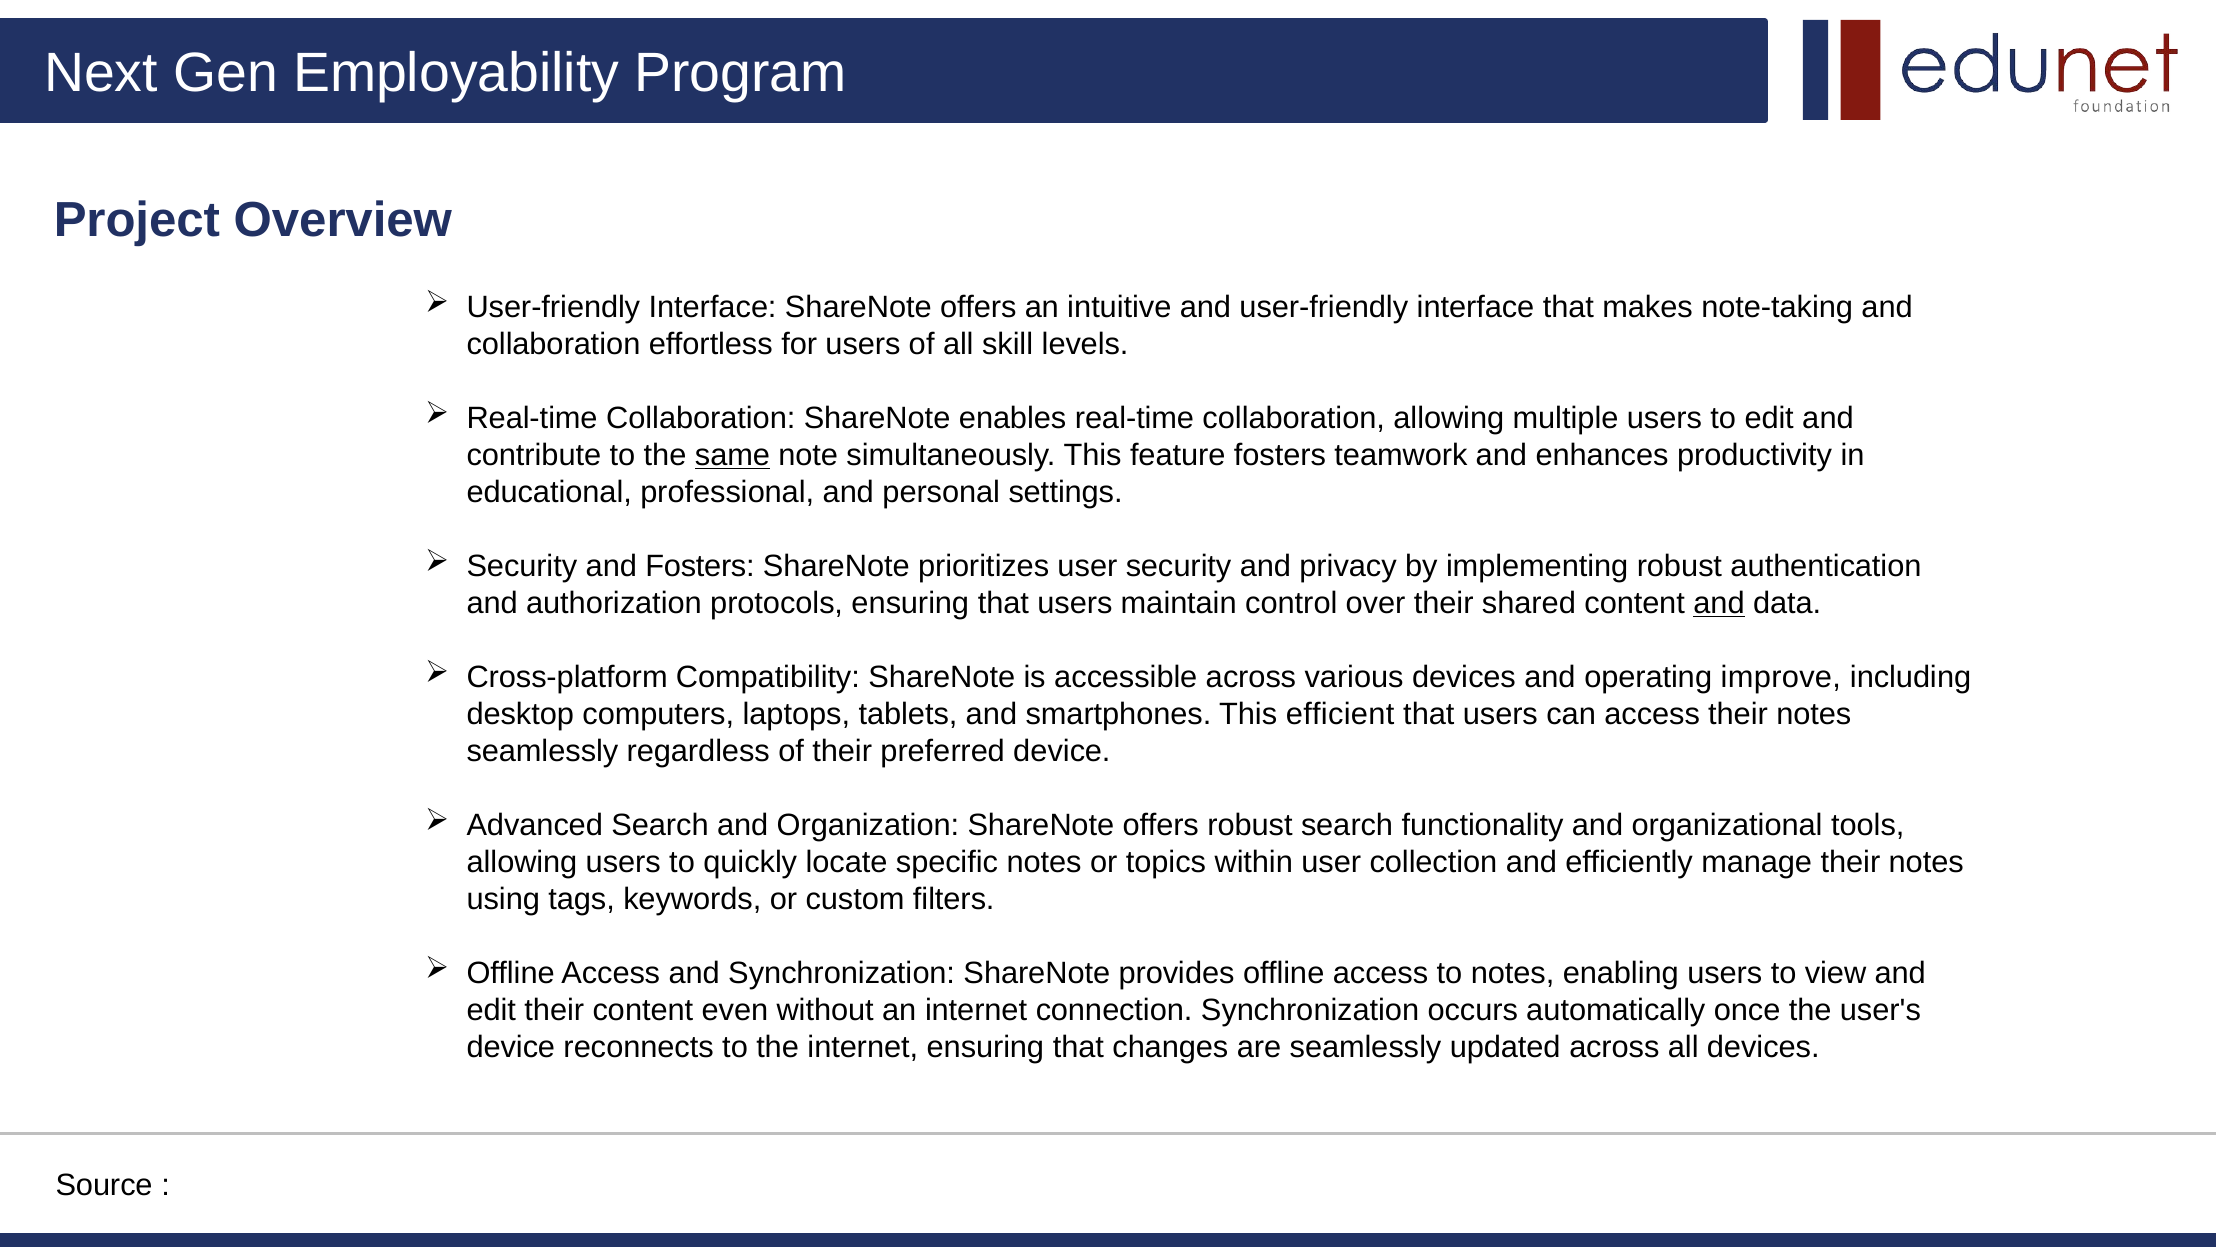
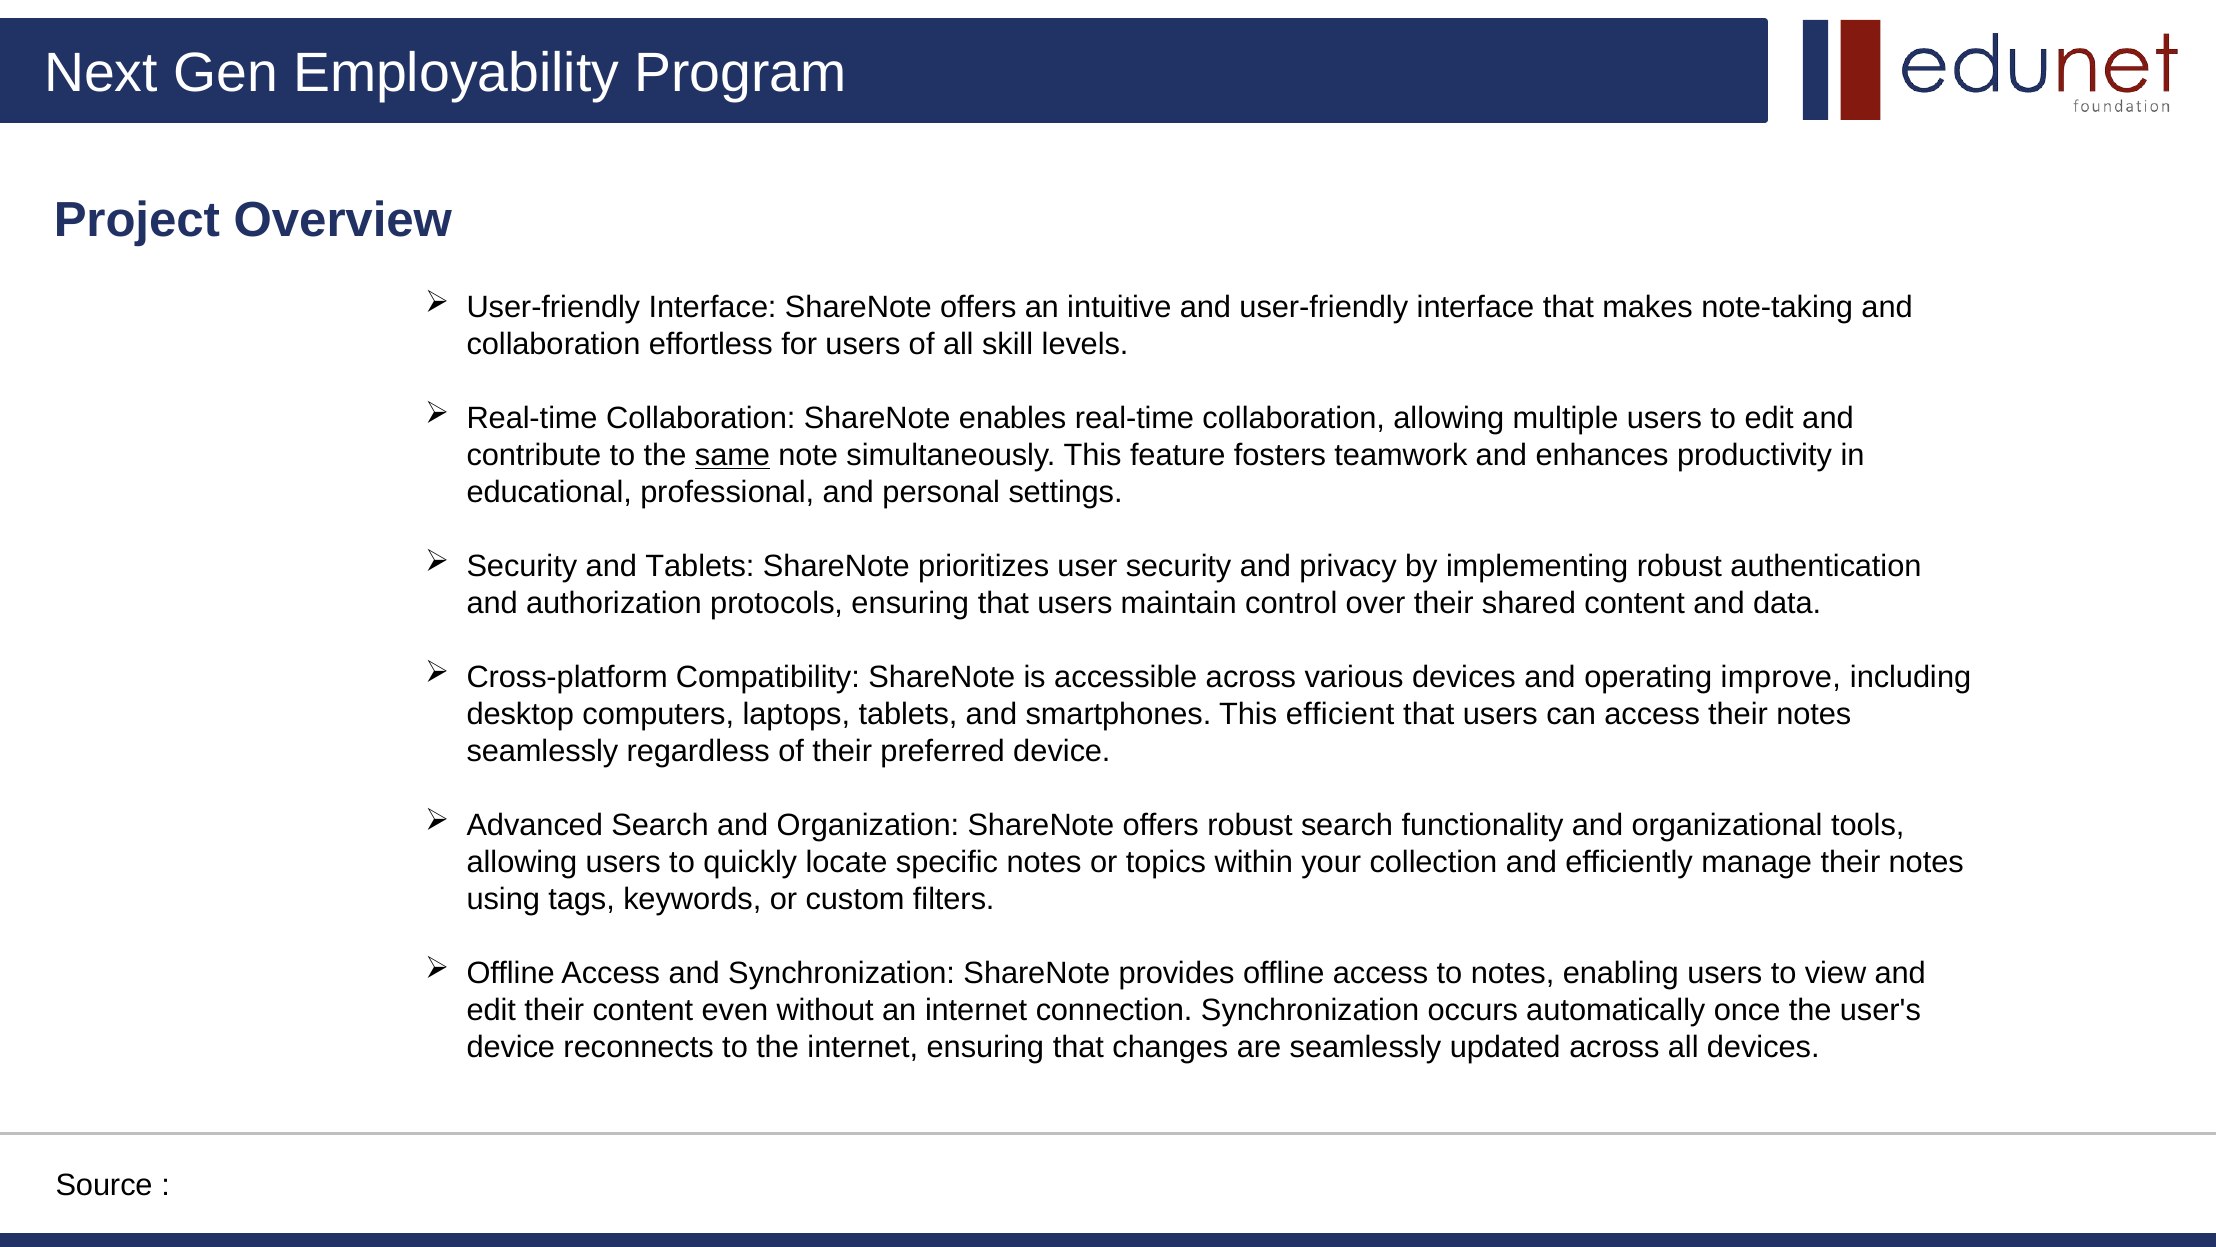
and Fosters: Fosters -> Tablets (700, 566)
and underline: present -> none (1719, 603)
within user: user -> your (1331, 862)
